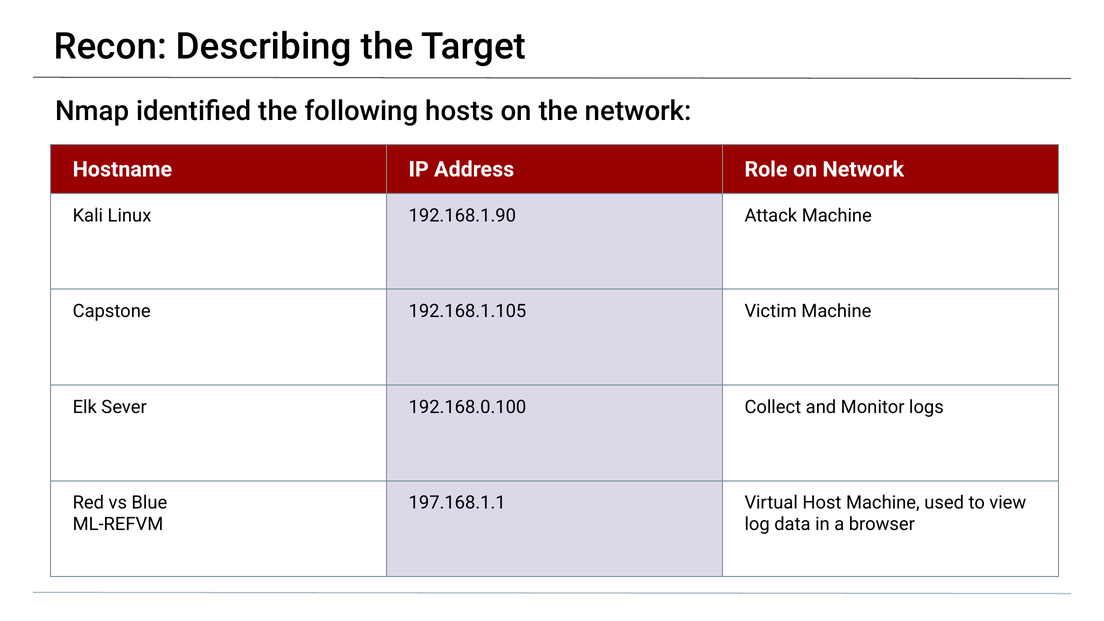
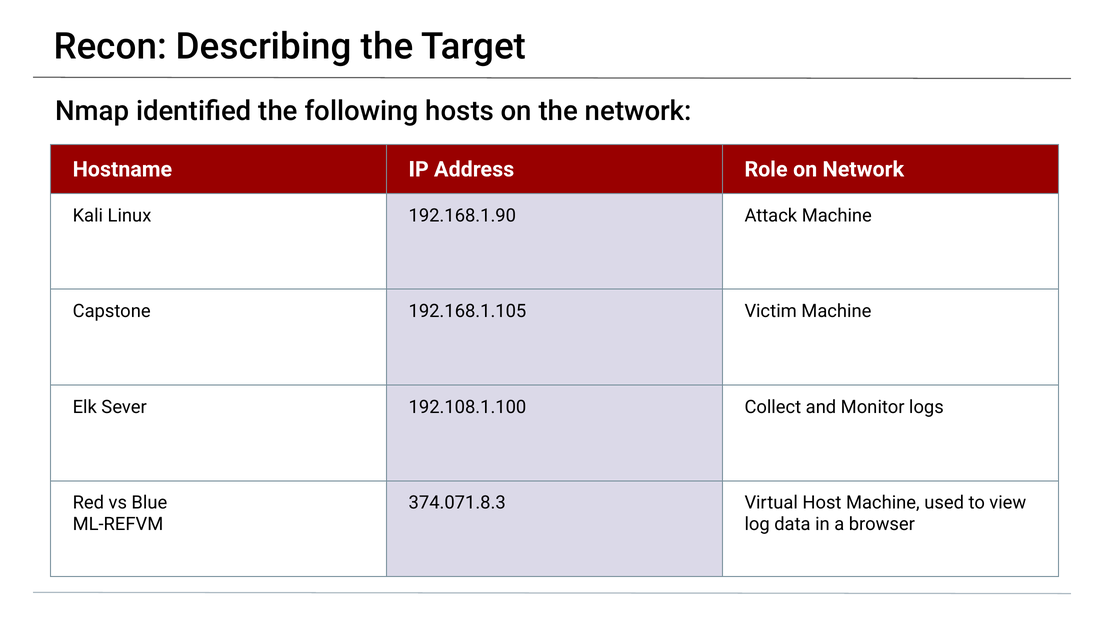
192.168.0.100: 192.168.0.100 -> 192.108.1.100 (467, 407)
197.168.1.1: 197.168.1.1 -> 374.071.8.3 (457, 503)
